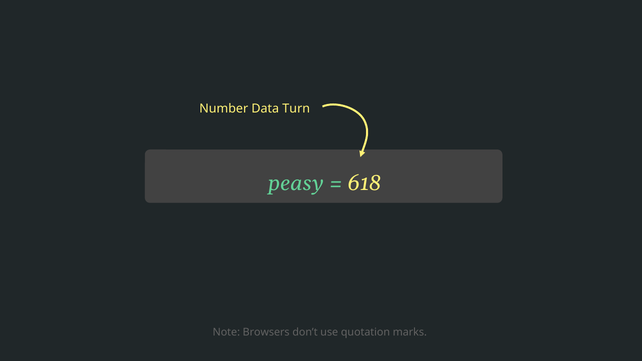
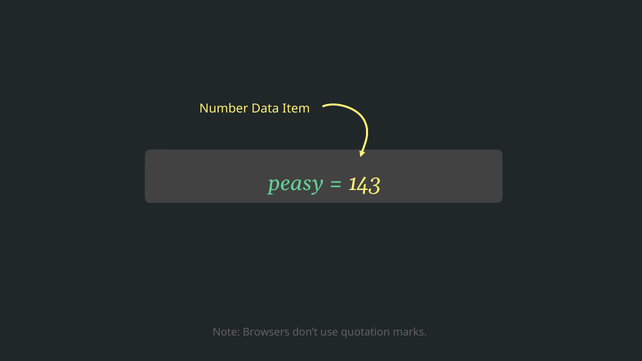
Turn: Turn -> Item (296, 109)
618: 618 -> 143 (364, 183)
